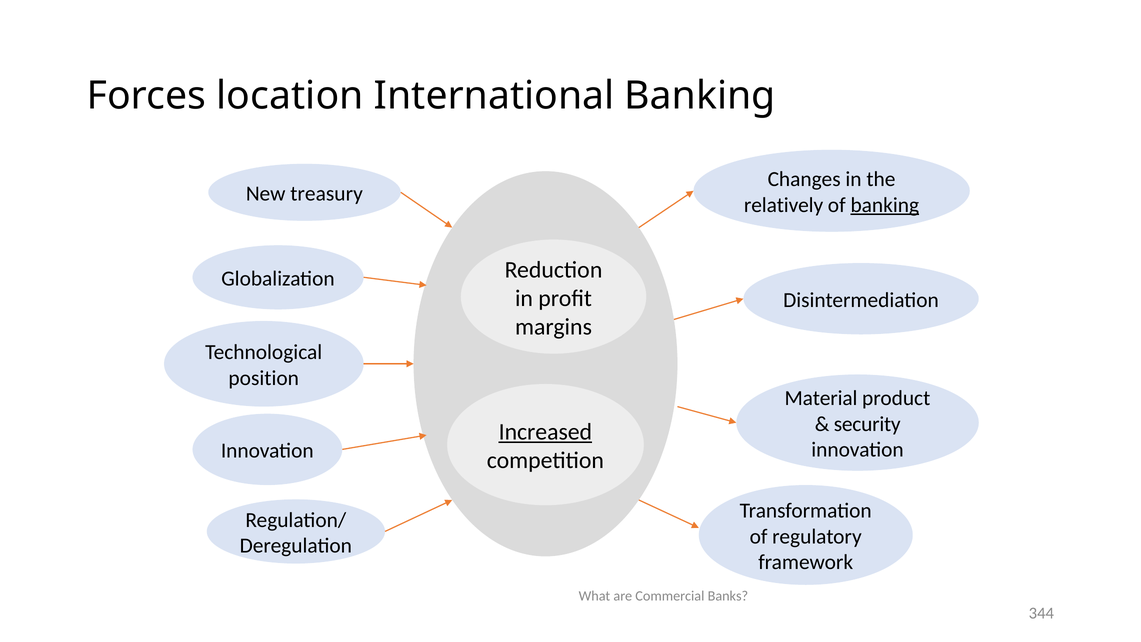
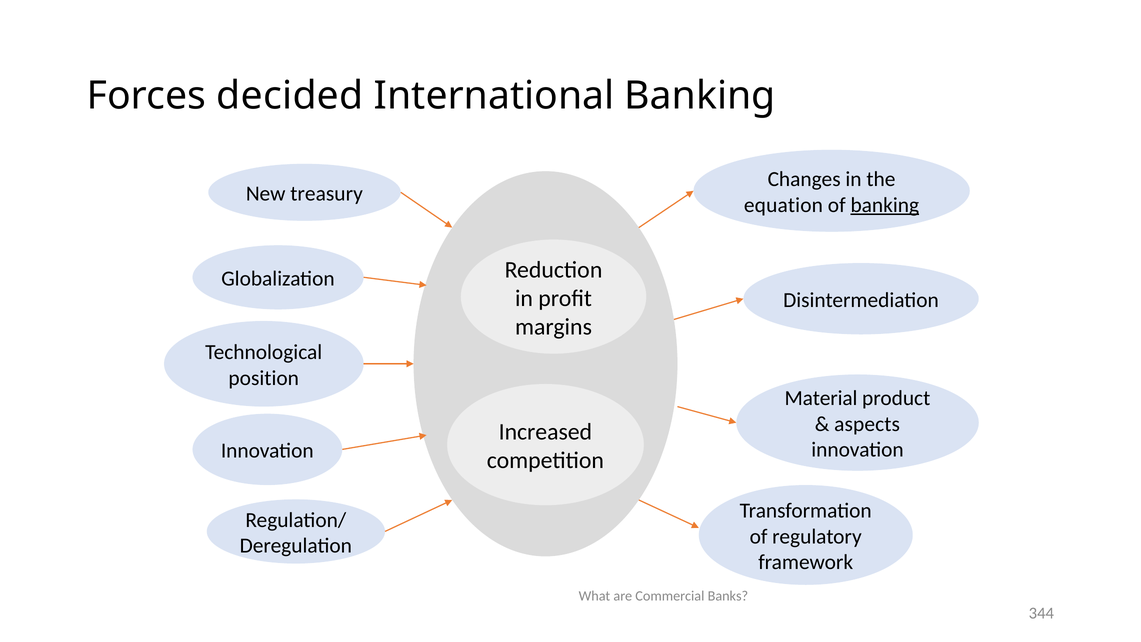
location: location -> decided (290, 96)
relatively: relatively -> equation (783, 205)
security: security -> aspects (867, 424)
Increased underline: present -> none (545, 432)
